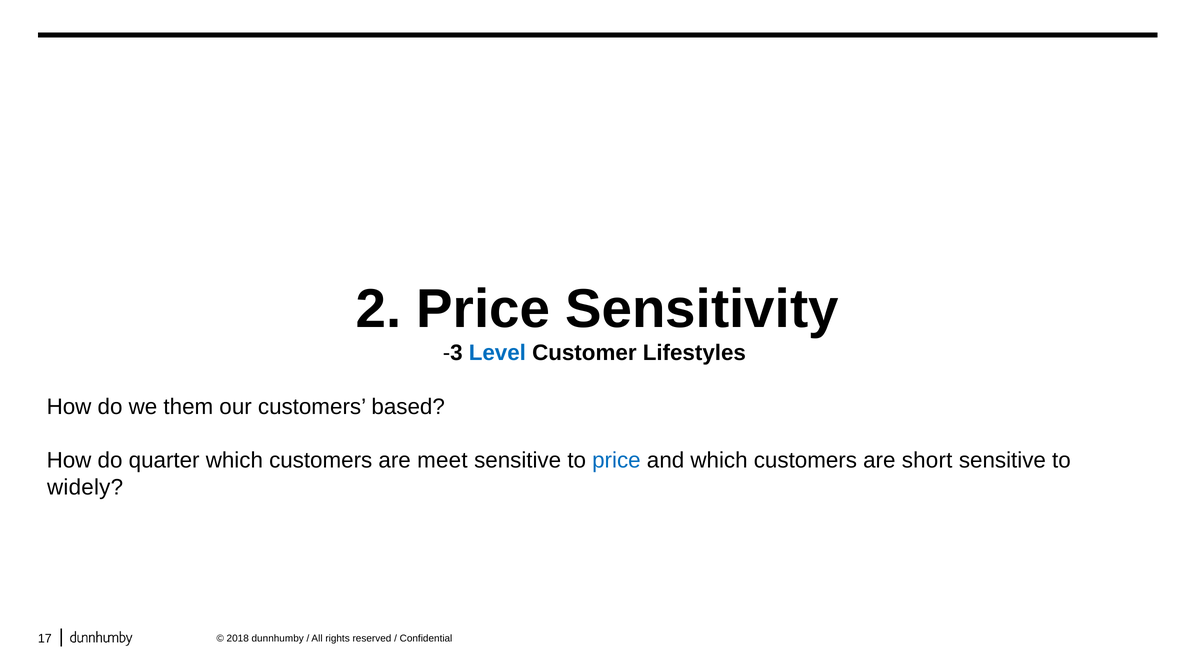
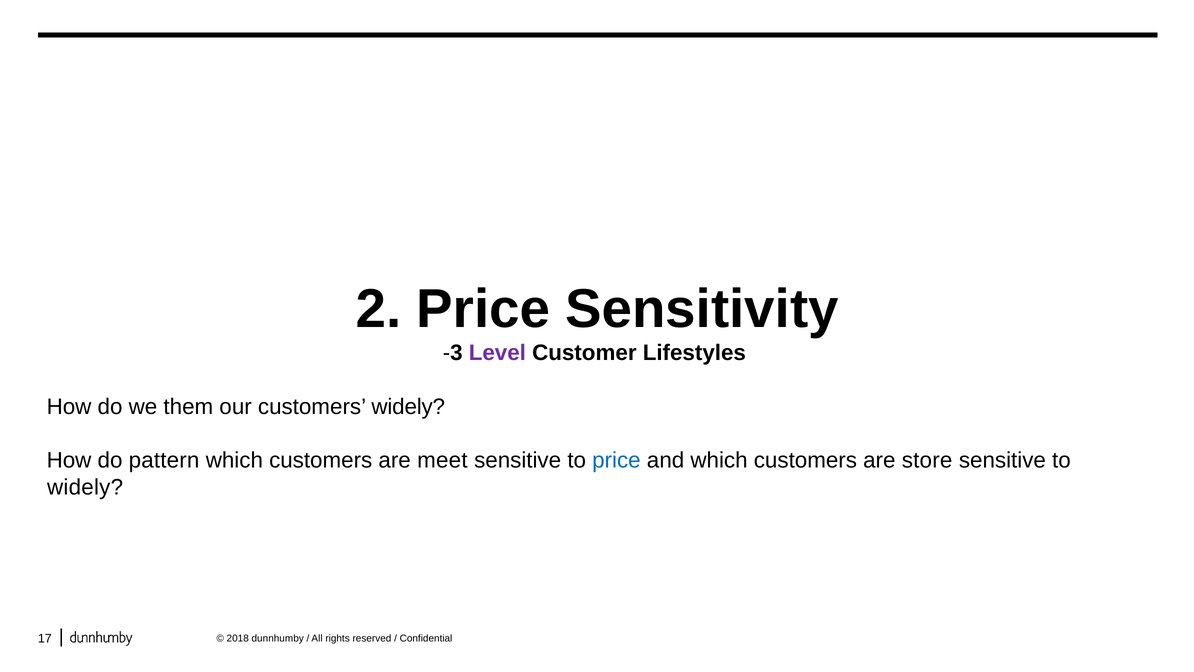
Level colour: blue -> purple (497, 353)
customers based: based -> widely (408, 407)
quarter: quarter -> pattern (164, 460)
short: short -> store (927, 460)
